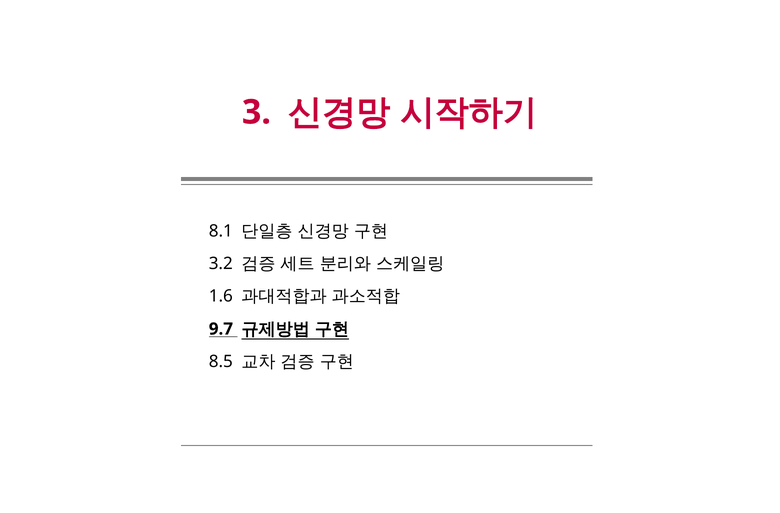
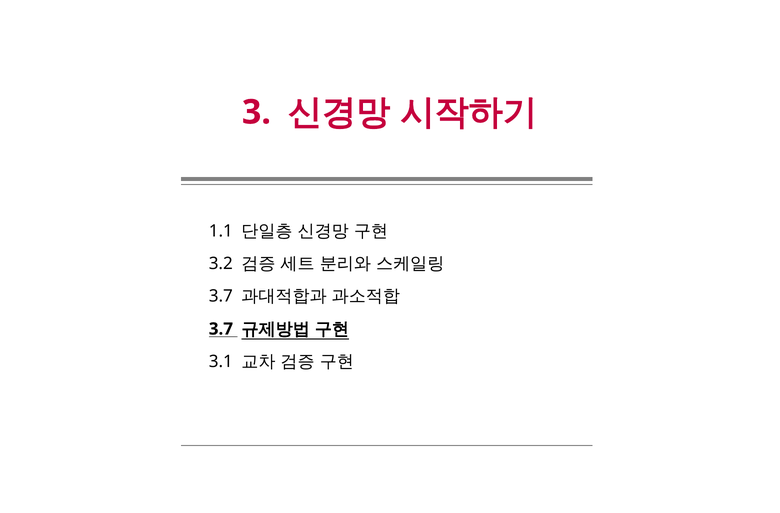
8.1: 8.1 -> 1.1 (221, 231)
1.6: 1.6 -> 3.7 (221, 296)
9.7: 9.7 -> 3.7 (221, 329)
8.5: 8.5 -> 3.1 (221, 361)
